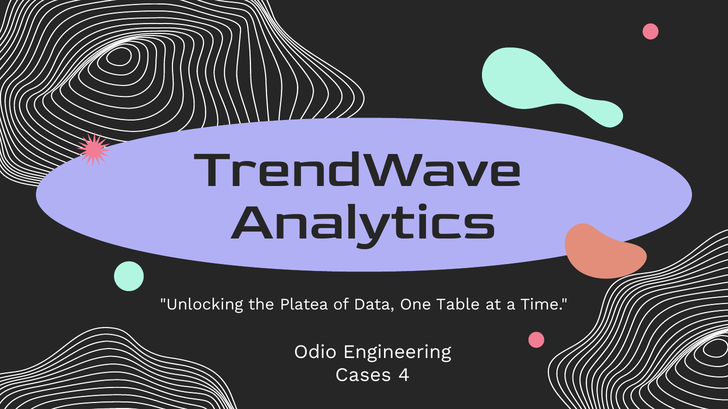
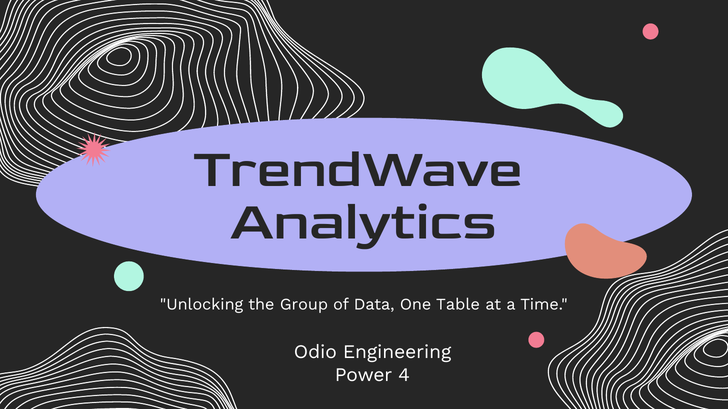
Platea: Platea -> Group (304, 305)
Cases: Cases -> Power (363, 375)
